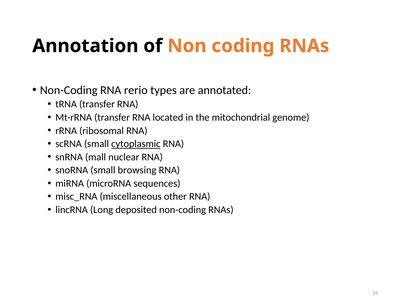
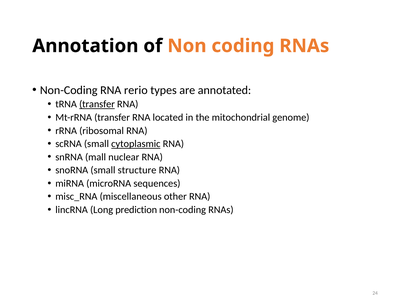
transfer underline: none -> present (97, 104)
browsing: browsing -> structure (137, 170)
deposited: deposited -> prediction (136, 210)
